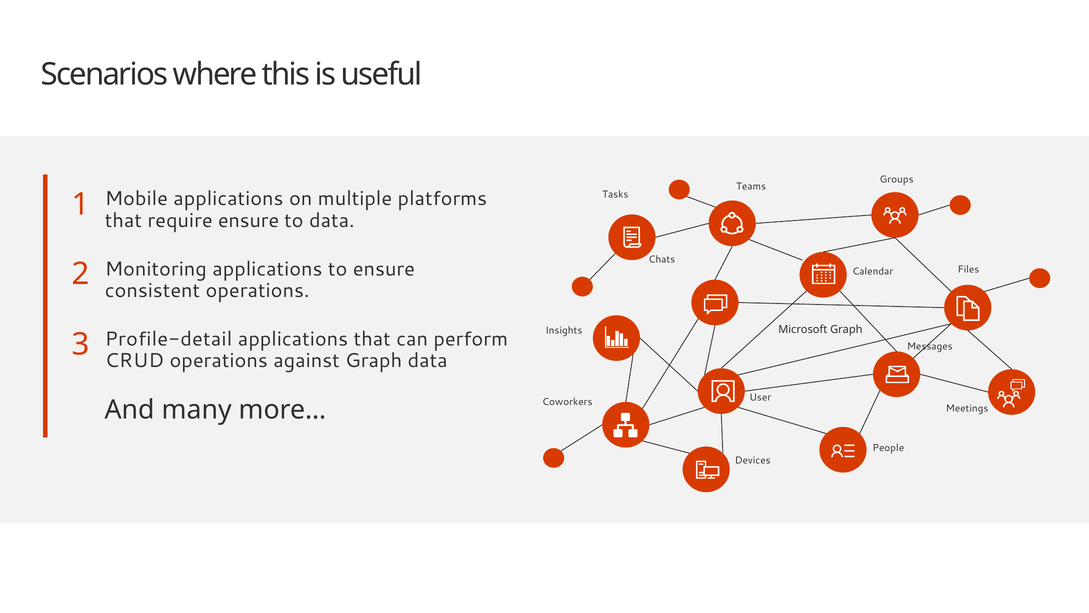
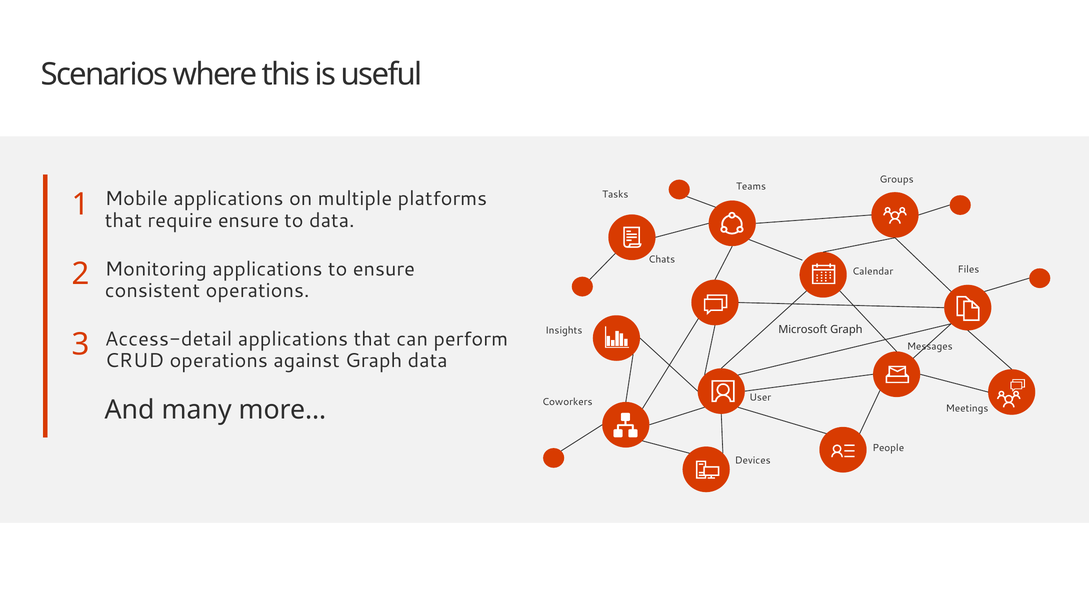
Profile-detail: Profile-detail -> Access-detail (169, 339)
